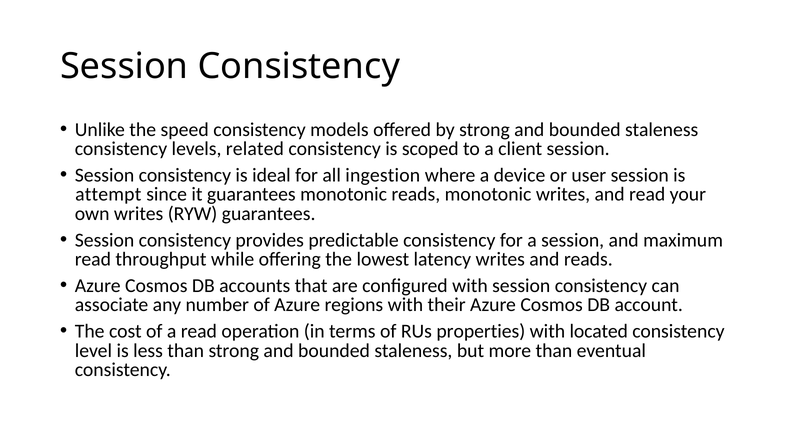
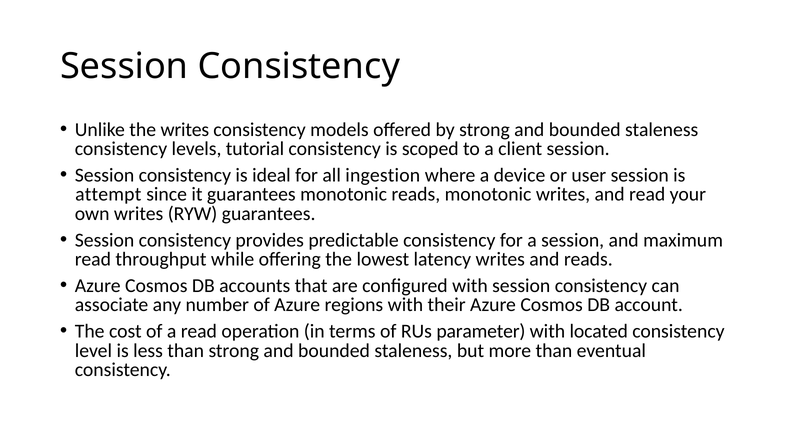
the speed: speed -> writes (185, 130)
related: related -> tutorial (255, 149)
properties: properties -> parameter (481, 332)
